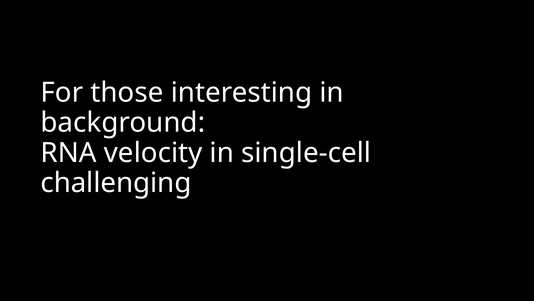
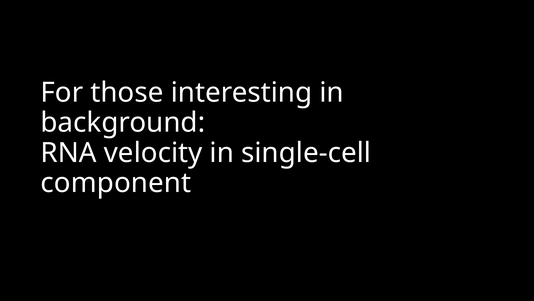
challenging: challenging -> component (116, 183)
